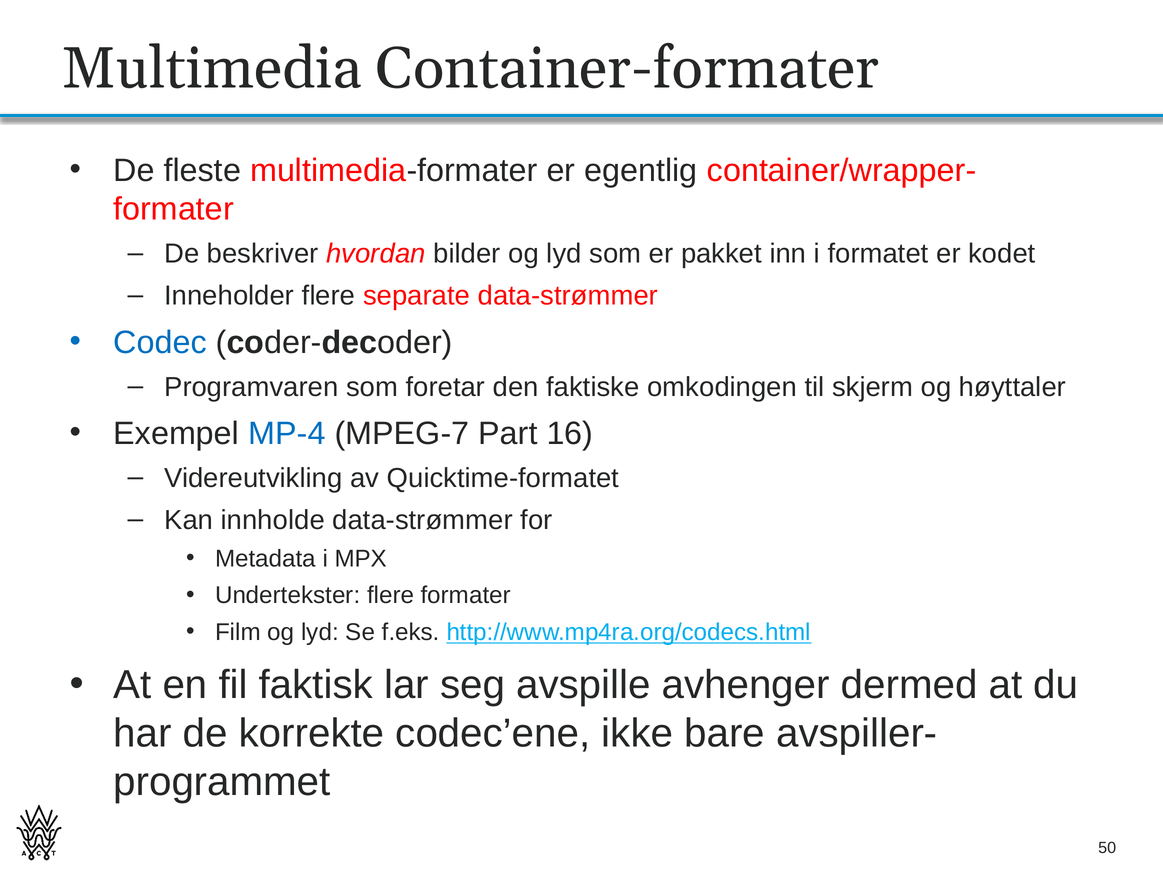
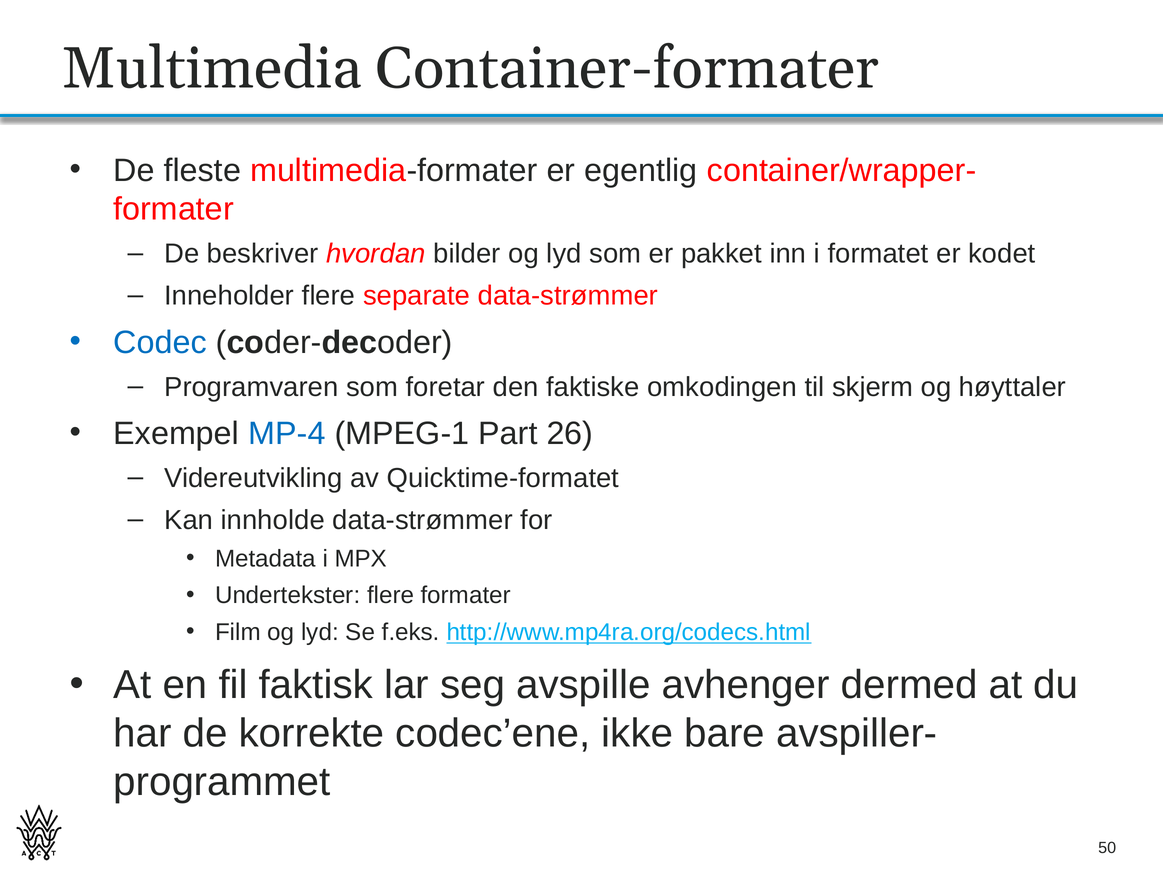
MPEG-7: MPEG-7 -> MPEG-1 (402, 434)
16: 16 -> 26 (570, 434)
